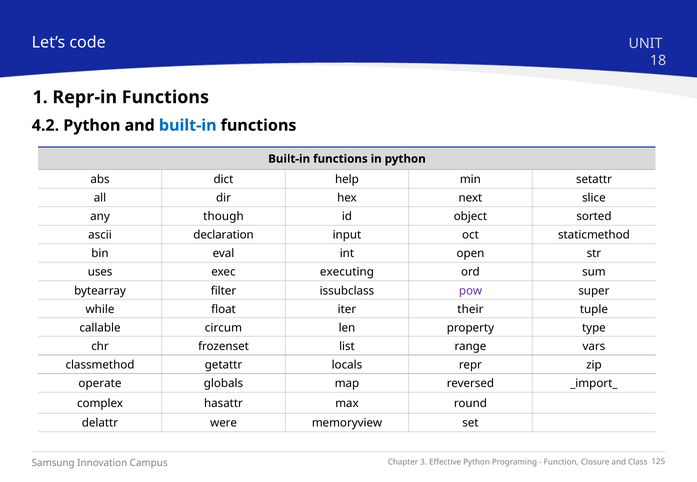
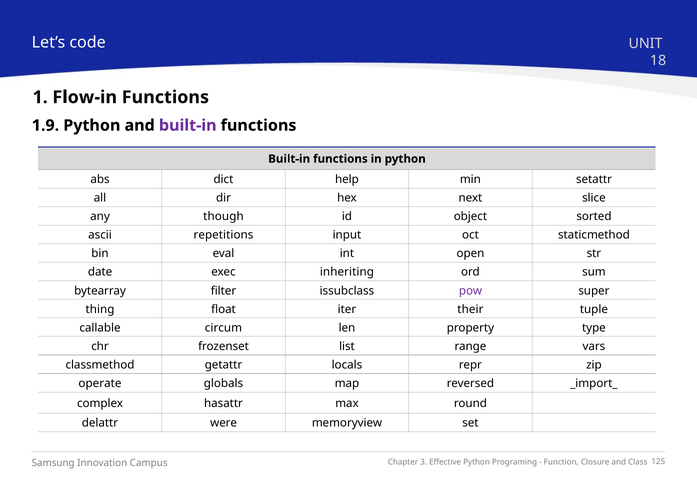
Repr-in: Repr-in -> Flow-in (85, 97)
4.2: 4.2 -> 1.9 (45, 126)
built-in colour: blue -> purple (188, 126)
declaration: declaration -> repetitions (223, 235)
uses: uses -> date (100, 272)
executing: executing -> inheriting (347, 272)
while: while -> thing (100, 310)
